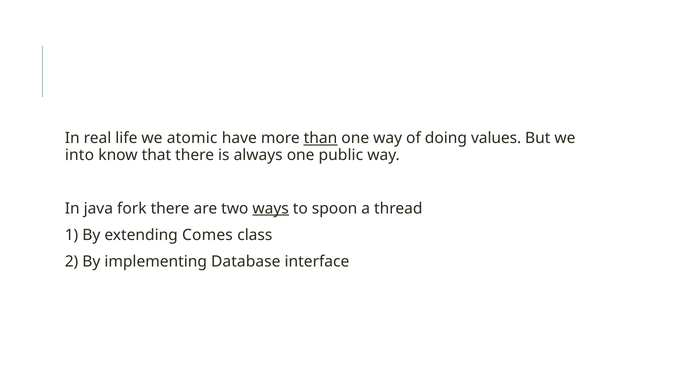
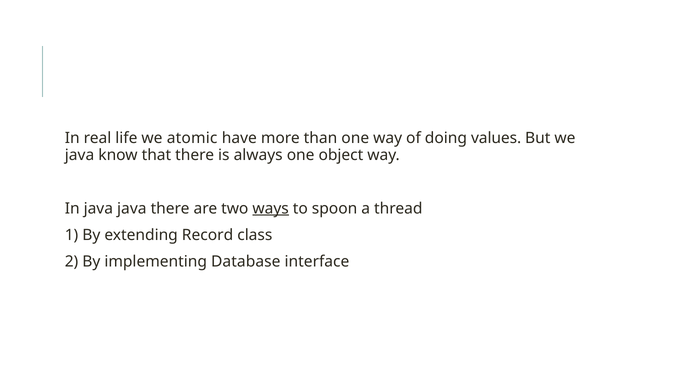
than underline: present -> none (321, 138)
into: into -> java (80, 155)
public: public -> object (341, 155)
java fork: fork -> java (132, 209)
Comes: Comes -> Record (208, 235)
